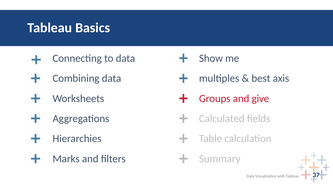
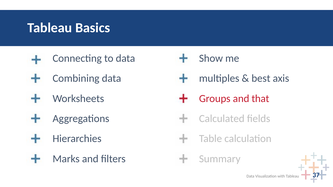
give: give -> that (260, 99)
